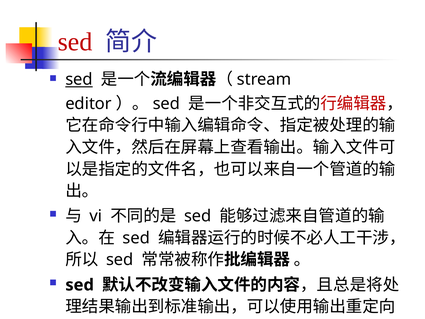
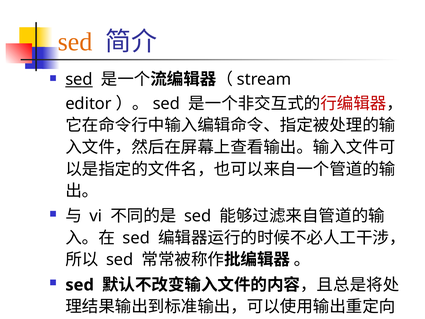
sed colour: red -> orange (75, 42)
